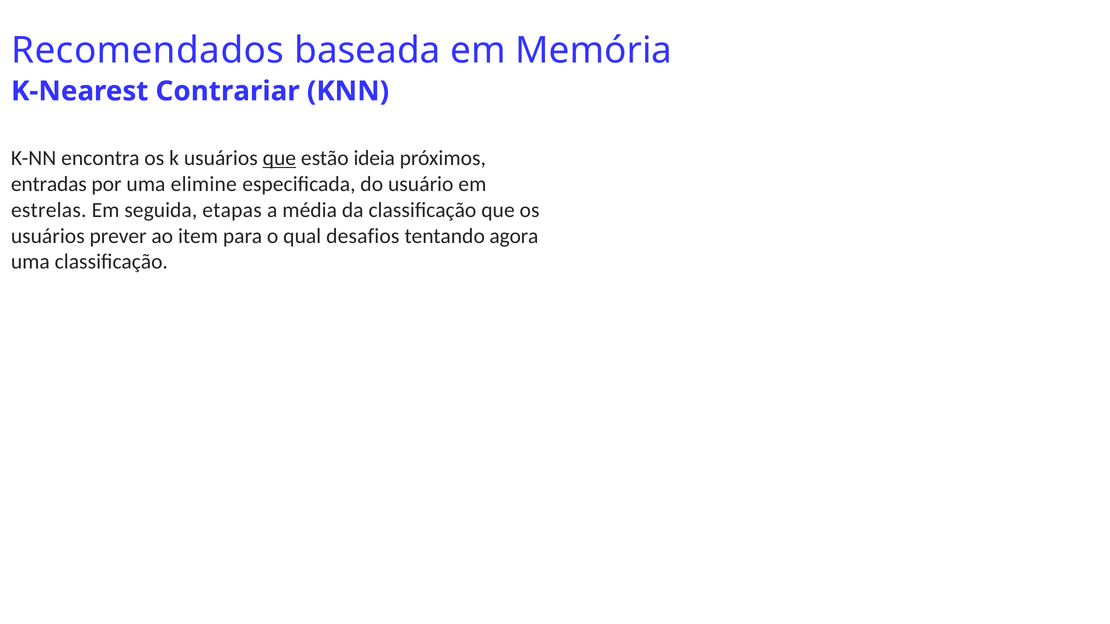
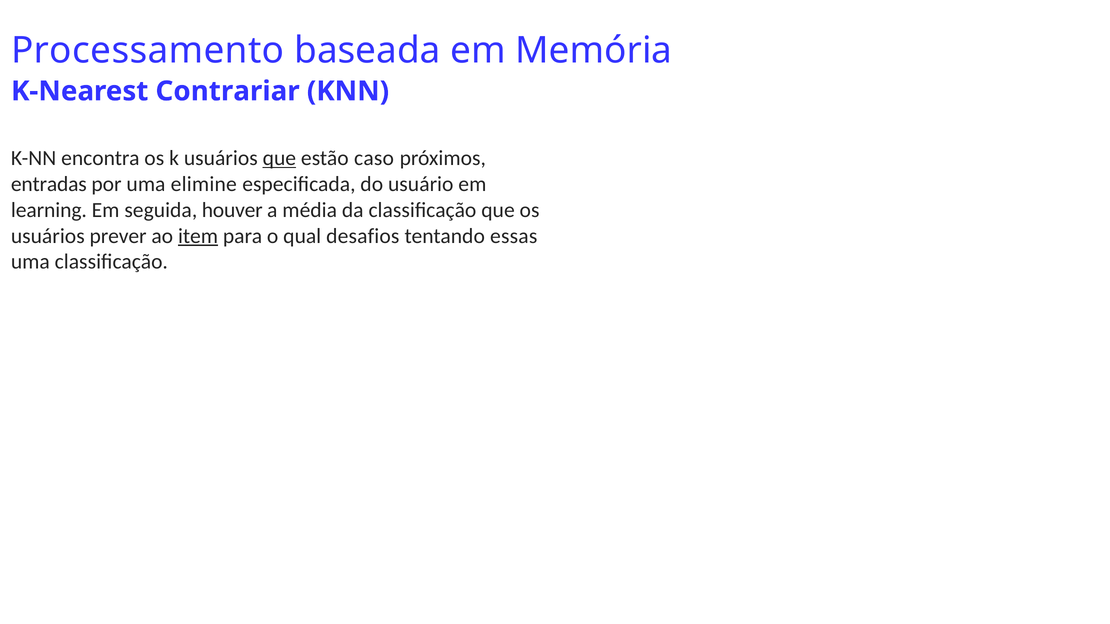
Recomendados: Recomendados -> Processamento (148, 50)
ideia: ideia -> caso (374, 158)
estrelas: estrelas -> learning (49, 210)
etapas: etapas -> houver (232, 210)
item underline: none -> present (198, 236)
agora: agora -> essas (514, 236)
